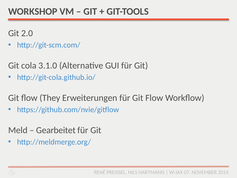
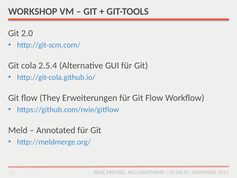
3.1.0: 3.1.0 -> 2.5.4 (48, 65)
Gearbeitet: Gearbeitet -> Annotated (56, 130)
